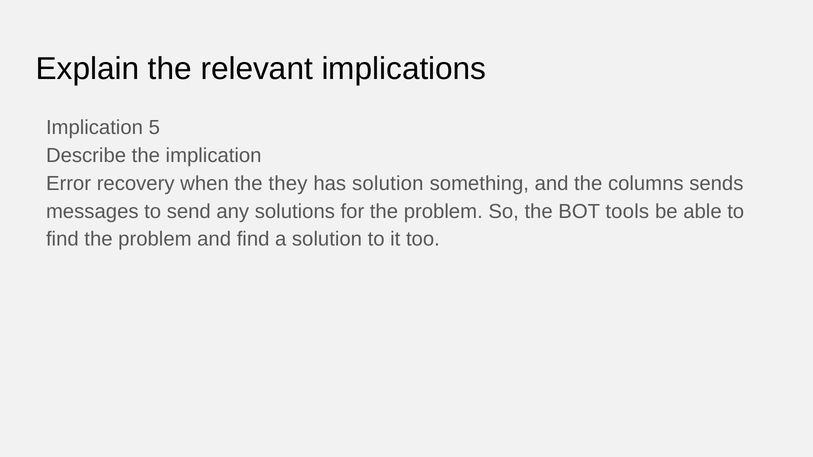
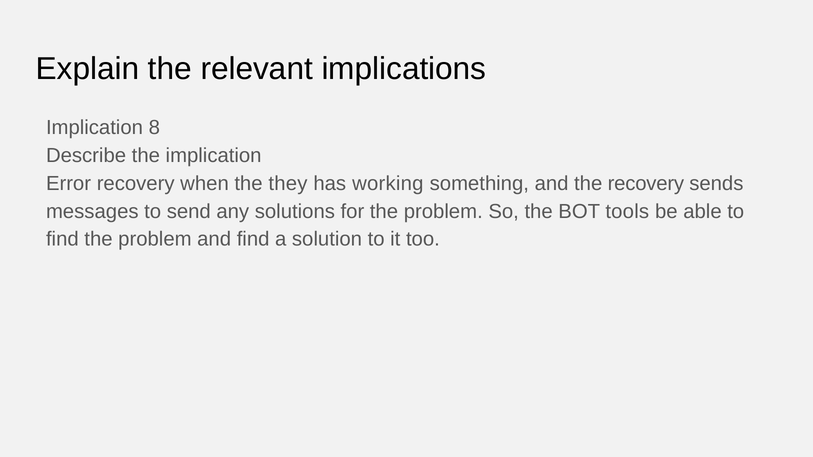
5: 5 -> 8 (154, 128)
has solution: solution -> working (388, 184)
the columns: columns -> recovery (646, 184)
